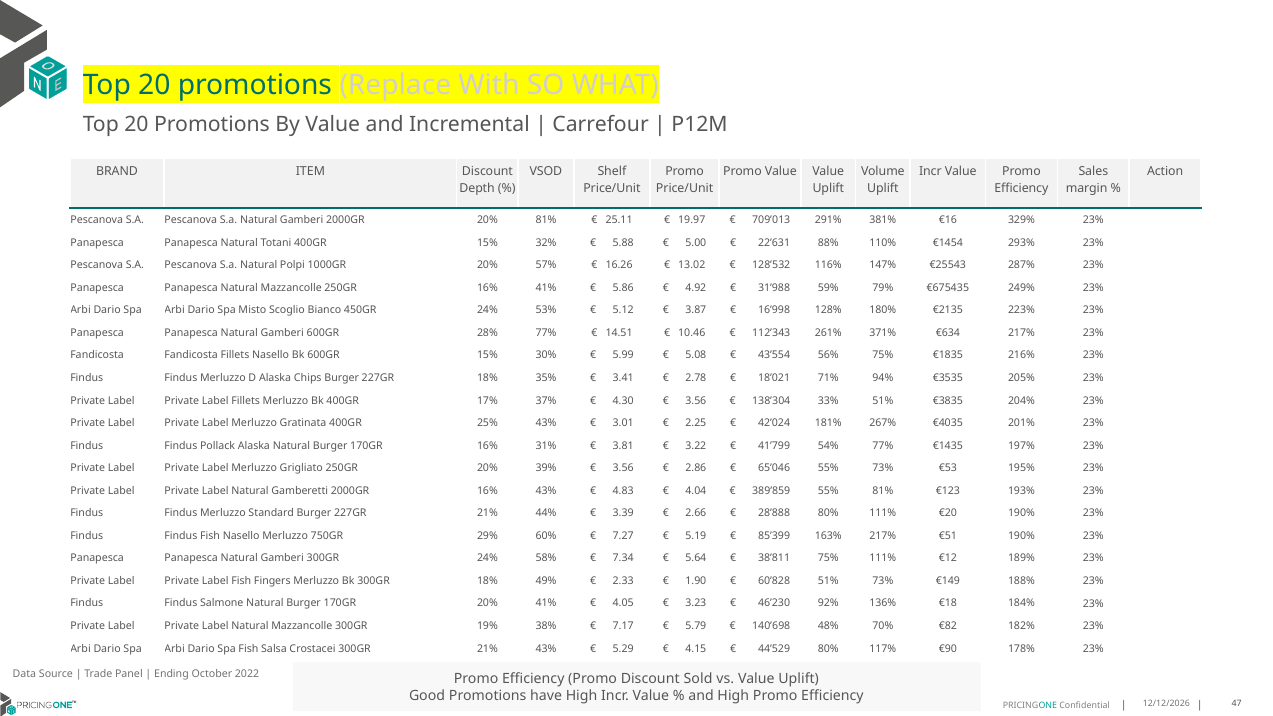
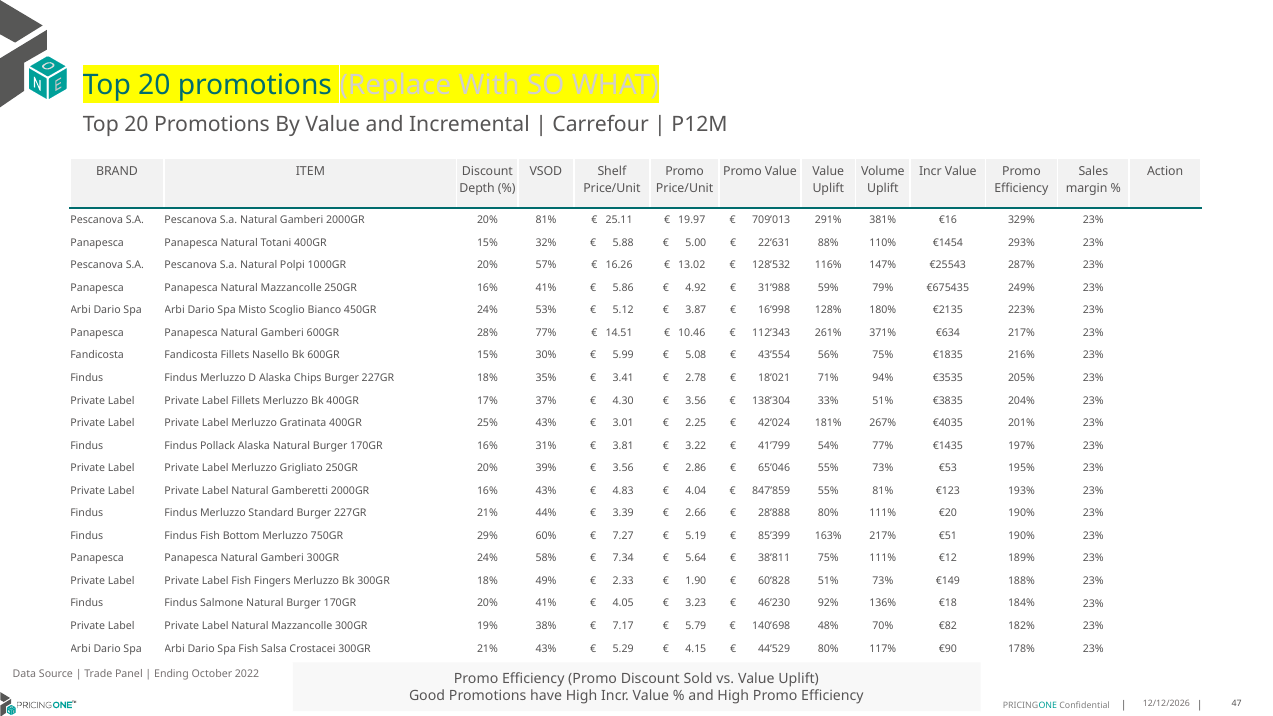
389’859: 389’859 -> 847’859 (771, 491)
Fish Nasello: Nasello -> Bottom (241, 536)
